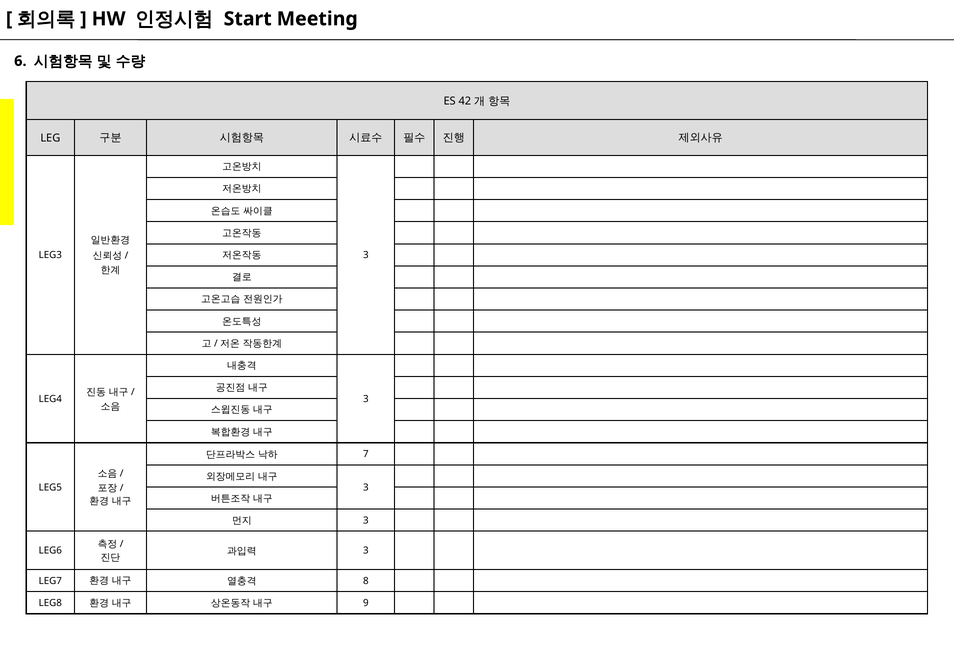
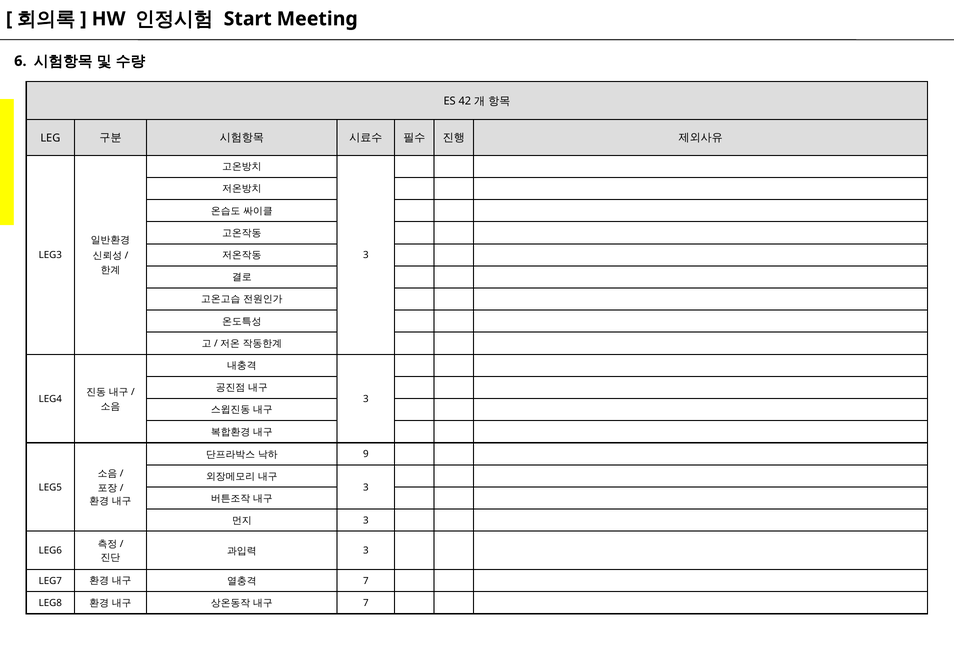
7: 7 -> 9 (366, 455)
8: 8 -> 7 (366, 581)
9: 9 -> 7 (366, 604)
